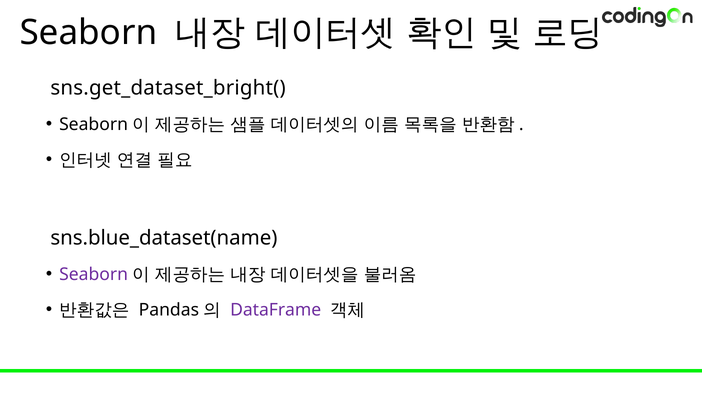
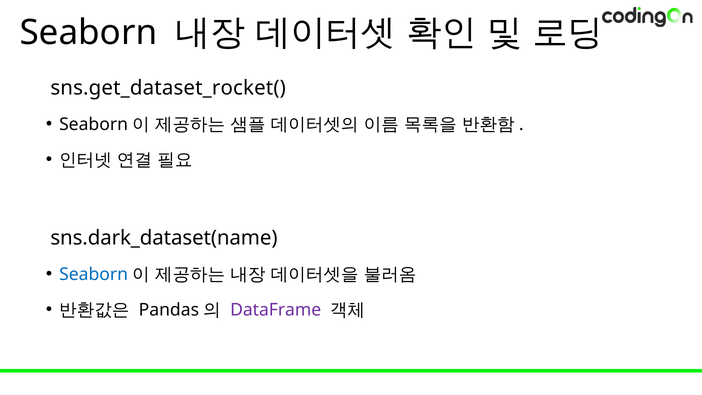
sns.get_dataset_bright(: sns.get_dataset_bright( -> sns.get_dataset_rocket( (168, 88)
sns.blue_dataset(name: sns.blue_dataset(name -> sns.dark_dataset(name (164, 238)
Seaborn colour: purple -> blue (94, 274)
